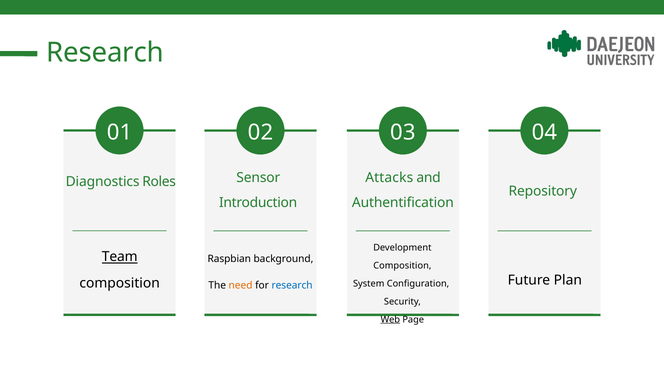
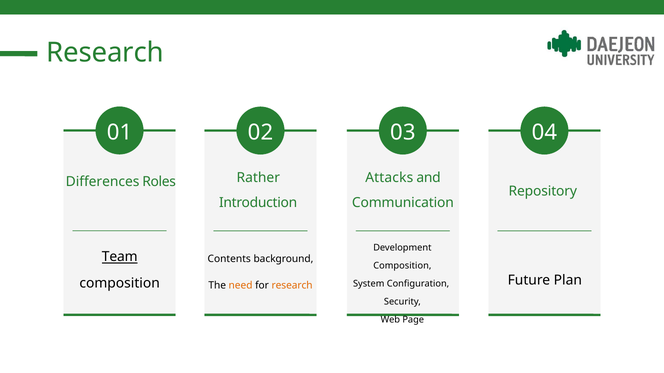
Sensor: Sensor -> Rather (258, 178)
Diagnostics: Diagnostics -> Differences (103, 182)
Authentification: Authentification -> Communication (403, 203)
Raspbian: Raspbian -> Contents (229, 259)
research colour: blue -> orange (292, 286)
Web underline: present -> none (390, 320)
